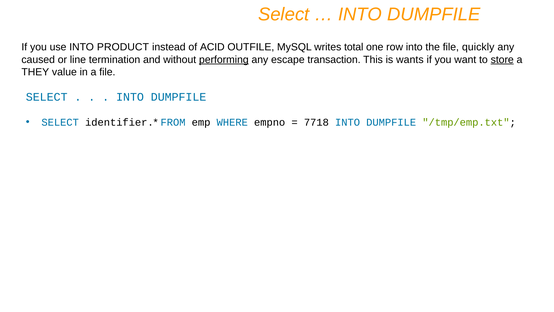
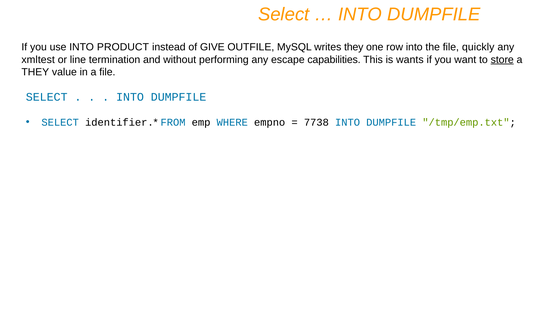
ACID: ACID -> GIVE (212, 47)
writes total: total -> they (354, 47)
caused: caused -> xmltest (38, 60)
performing underline: present -> none (224, 60)
transaction: transaction -> capabilities (334, 60)
7718: 7718 -> 7738 (316, 122)
